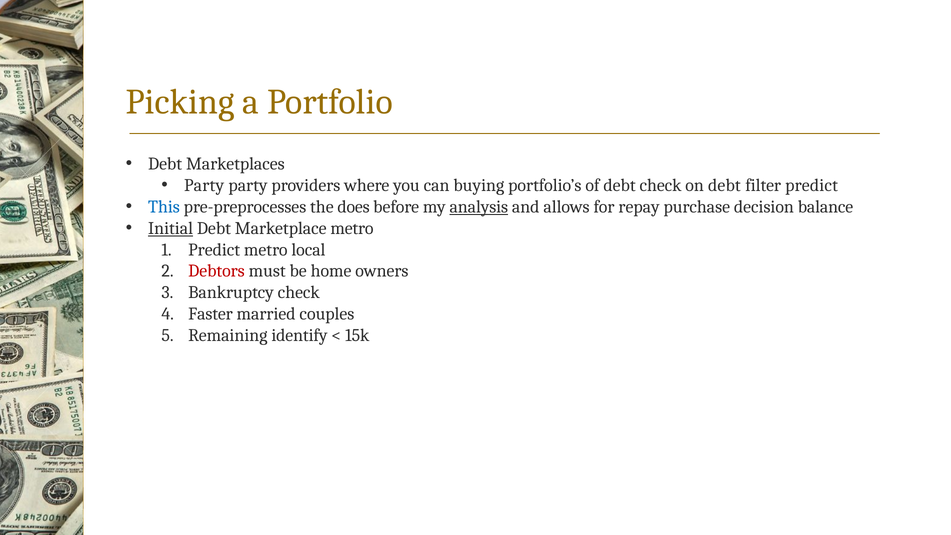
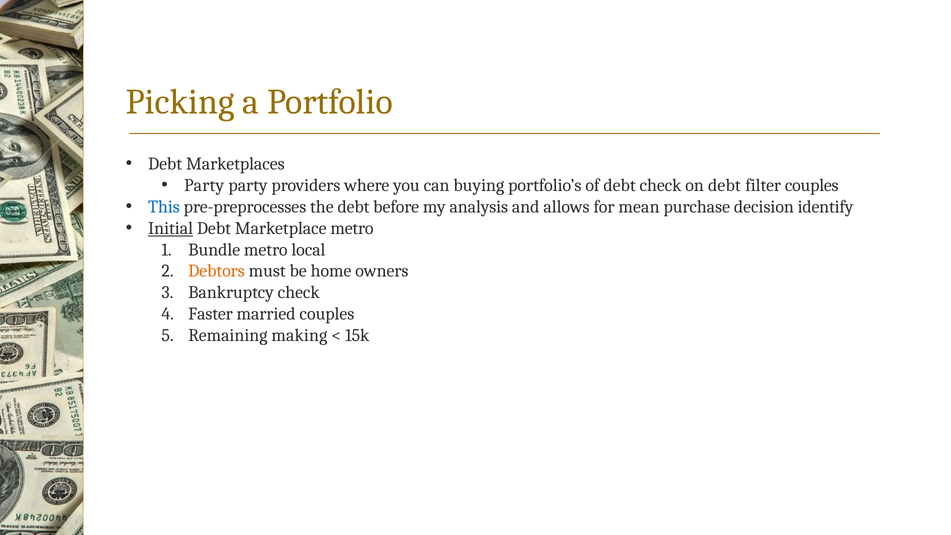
filter predict: predict -> couples (812, 185)
the does: does -> debt (353, 207)
analysis underline: present -> none (479, 207)
repay: repay -> mean (639, 207)
balance: balance -> identify (826, 207)
Predict: Predict -> Bundle (214, 250)
Debtors colour: red -> orange (216, 271)
identify: identify -> making (299, 335)
